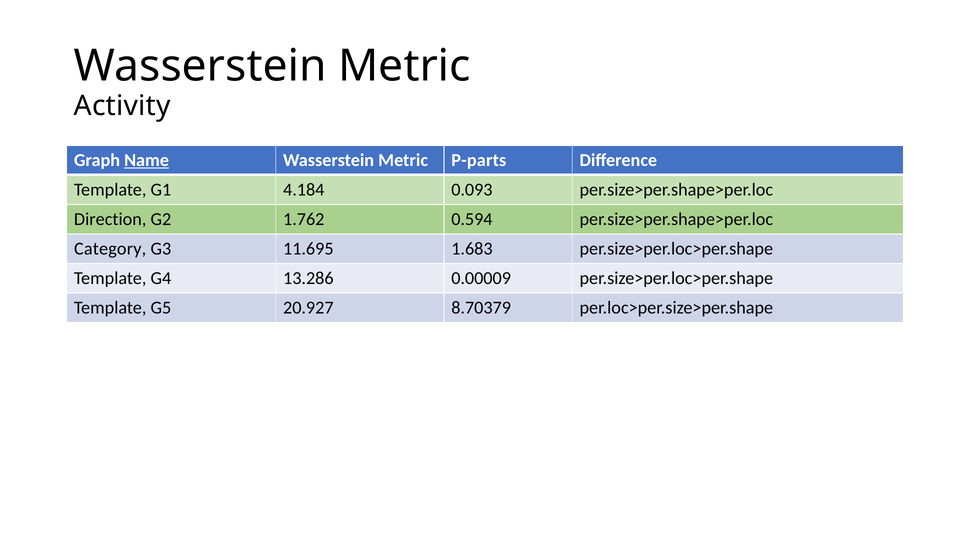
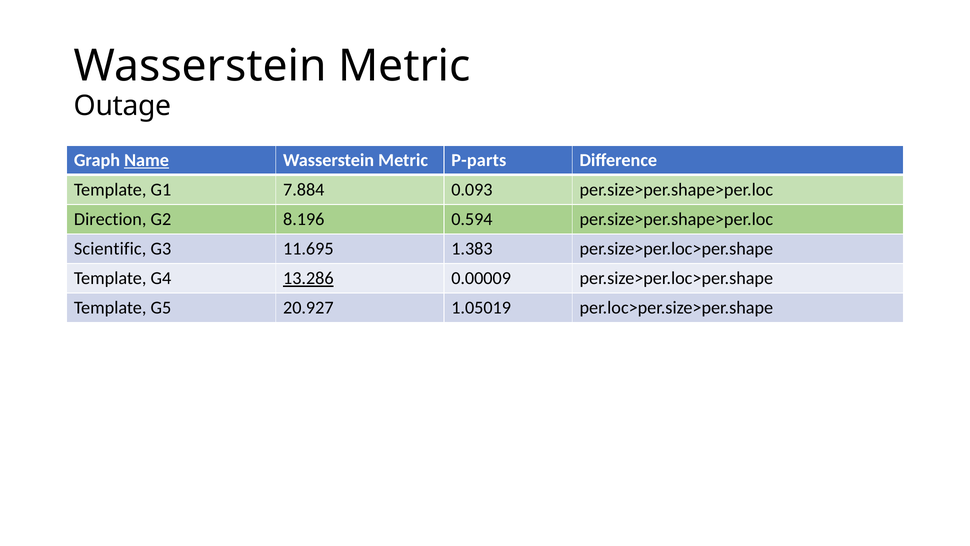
Activity: Activity -> Outage (123, 106)
4.184: 4.184 -> 7.884 (304, 190)
1.762: 1.762 -> 8.196 (304, 219)
Category: Category -> Scientific (110, 249)
1.683: 1.683 -> 1.383 (472, 249)
13.286 underline: none -> present (308, 278)
8.70379: 8.70379 -> 1.05019 (481, 308)
